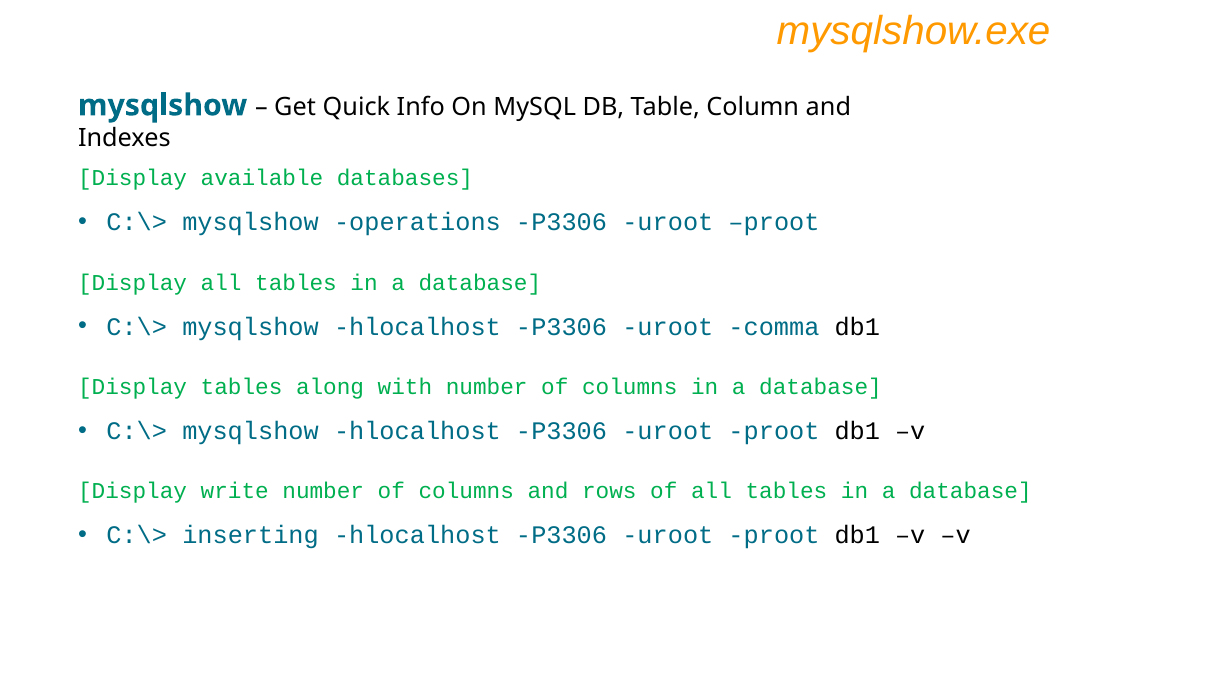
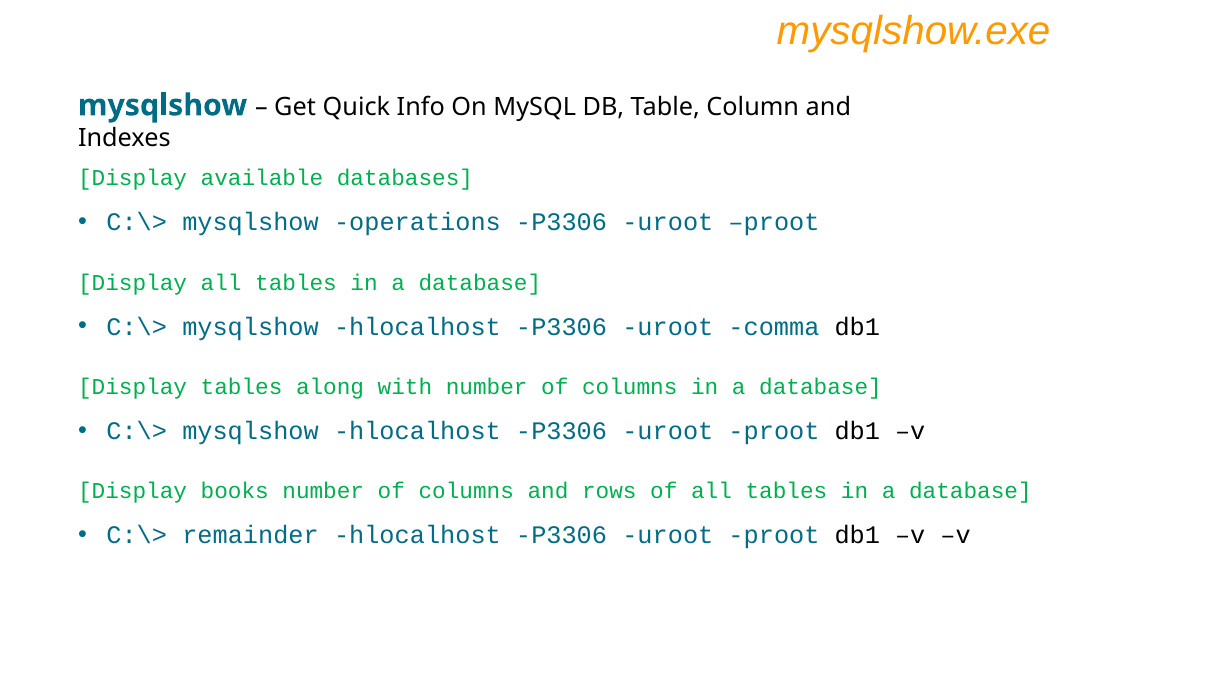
write: write -> books (235, 492)
inserting: inserting -> remainder (251, 536)
